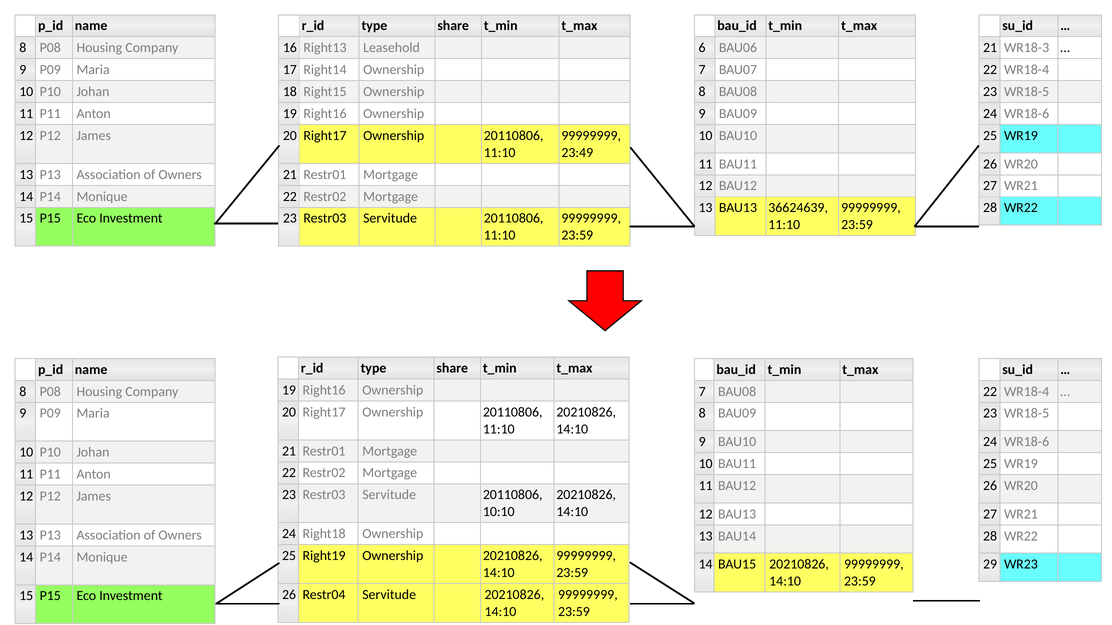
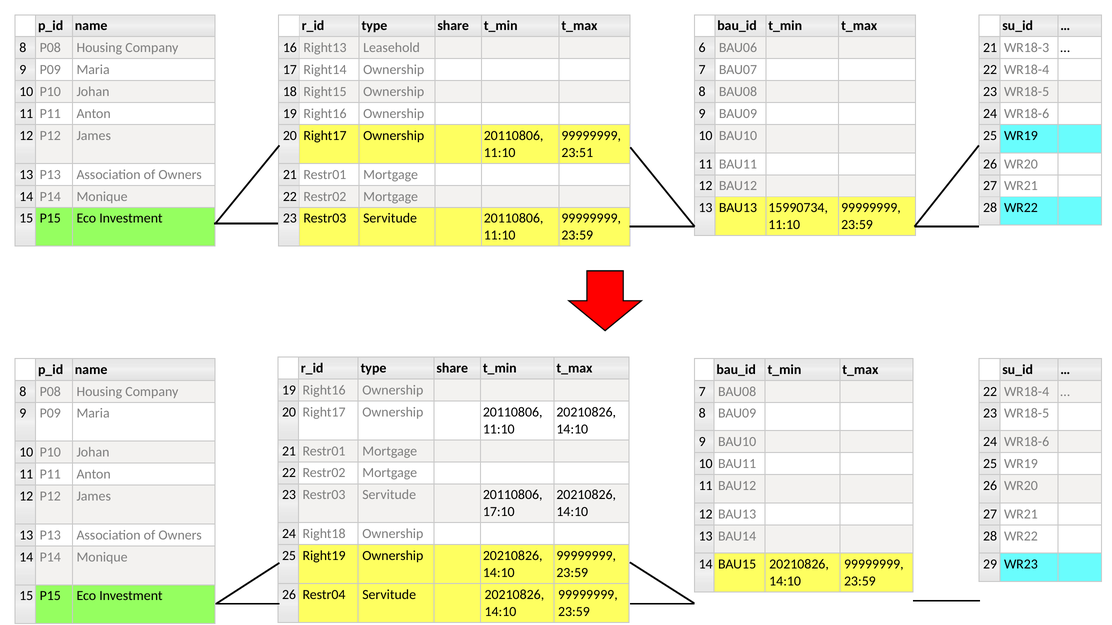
23:49: 23:49 -> 23:51 (577, 153)
36624639: 36624639 -> 15990734 (798, 208)
10:10: 10:10 -> 17:10 (499, 512)
